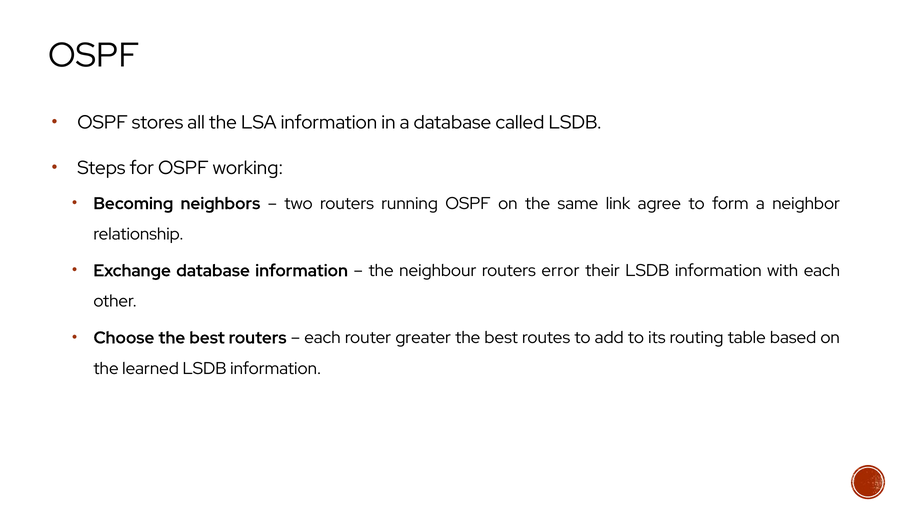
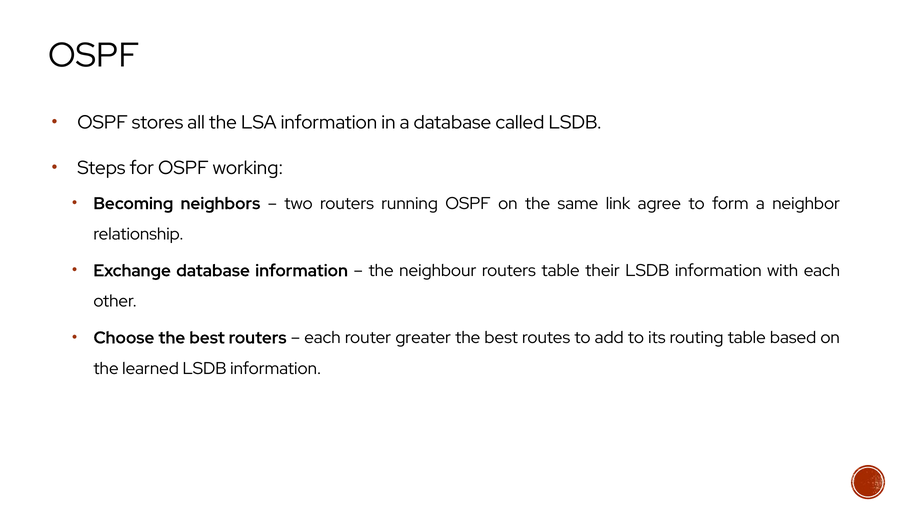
routers error: error -> table (561, 271)
